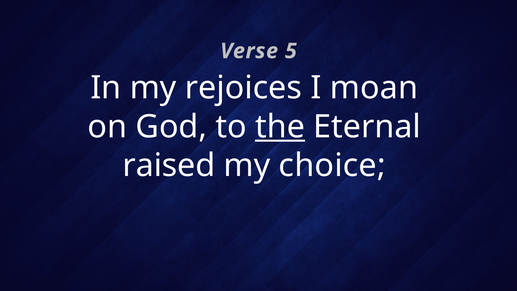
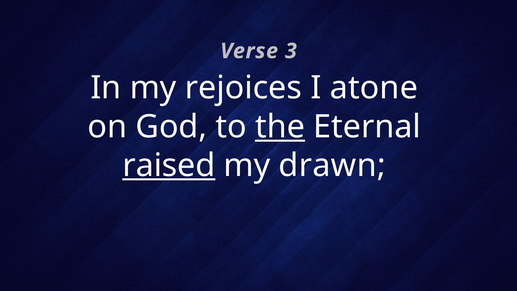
5: 5 -> 3 (291, 51)
moan: moan -> atone (374, 88)
raised underline: none -> present (169, 165)
choice: choice -> drawn (332, 165)
